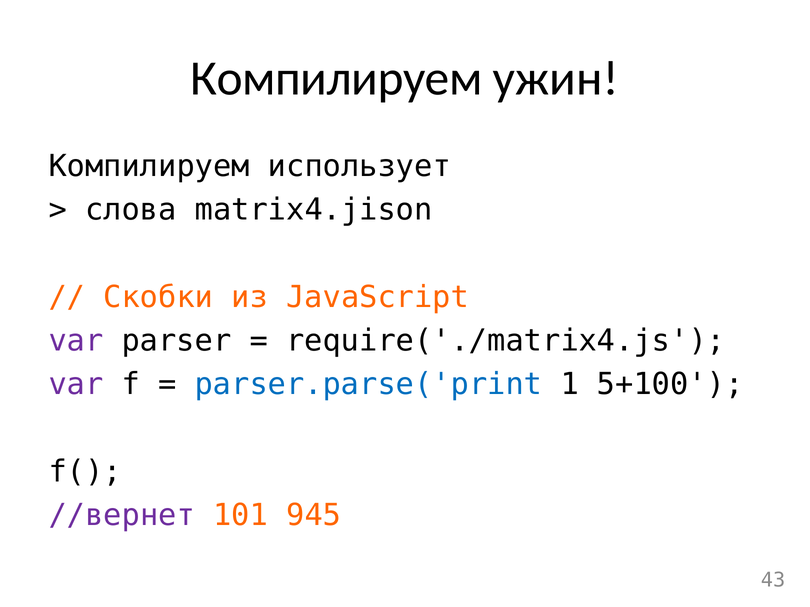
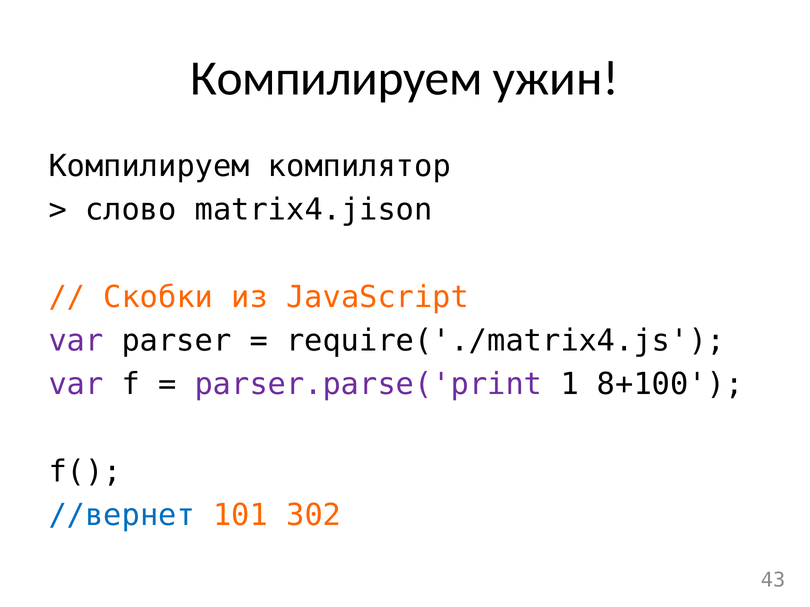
использует: использует -> компилятор (359, 166)
слова: слова -> слово (131, 210)
parser.parse('print colour: blue -> purple (368, 385)
5+100: 5+100 -> 8+100 (670, 385)
//вернет colour: purple -> blue (122, 516)
945: 945 -> 302 (314, 516)
